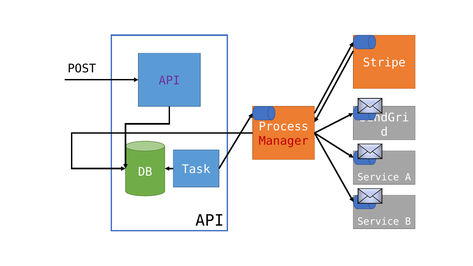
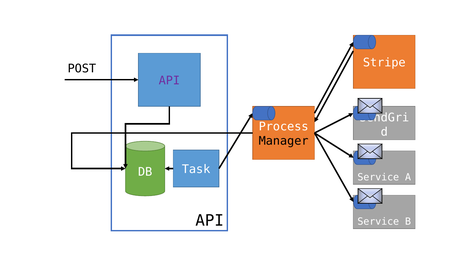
Manager colour: red -> black (284, 141)
